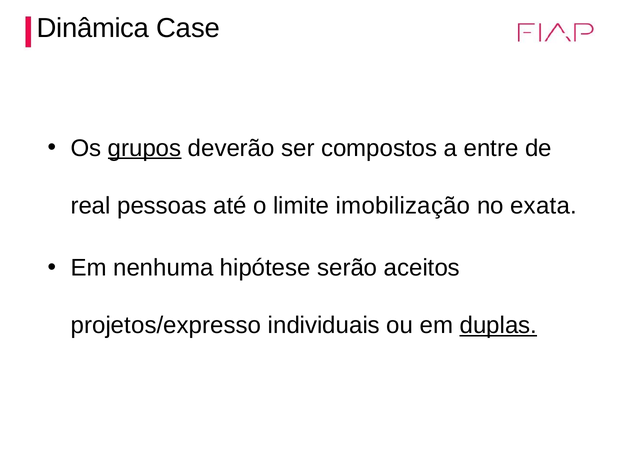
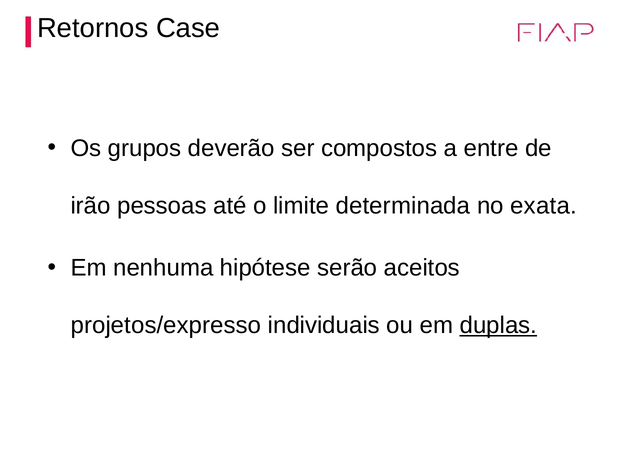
Dinâmica: Dinâmica -> Retornos (93, 28)
grupos underline: present -> none (145, 148)
real: real -> irão (91, 206)
imobilização: imobilização -> determinada (403, 206)
